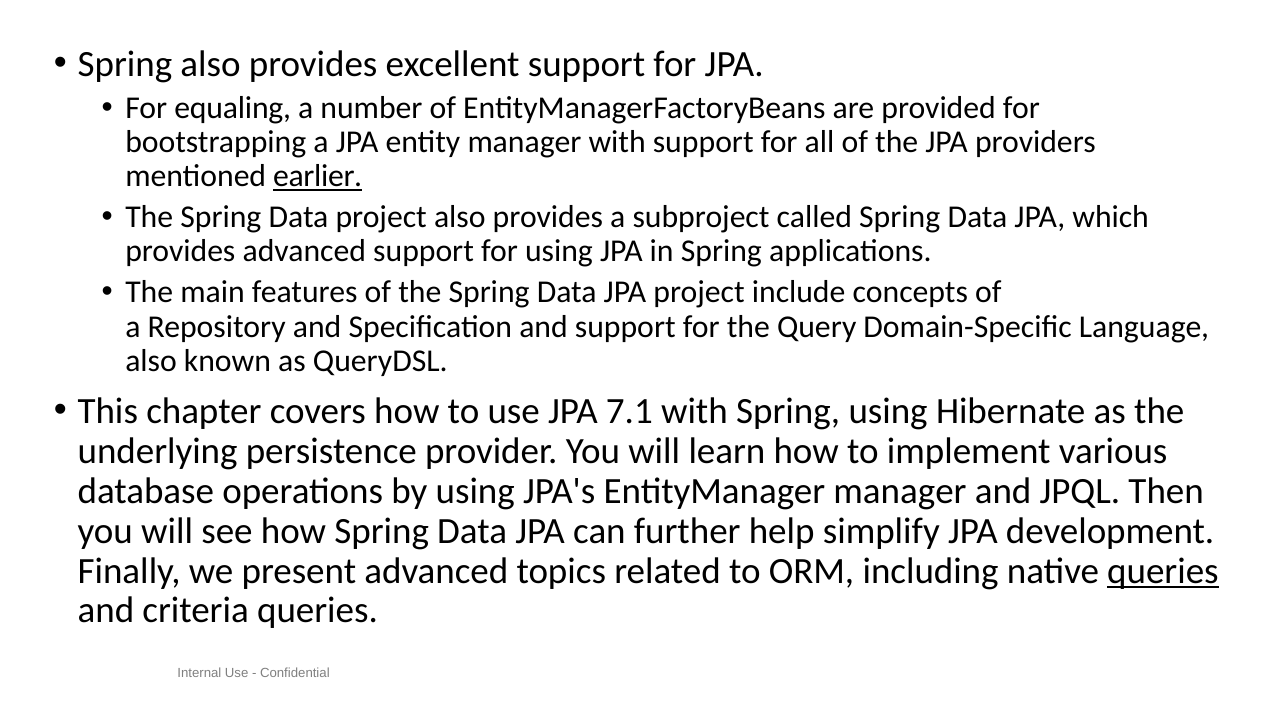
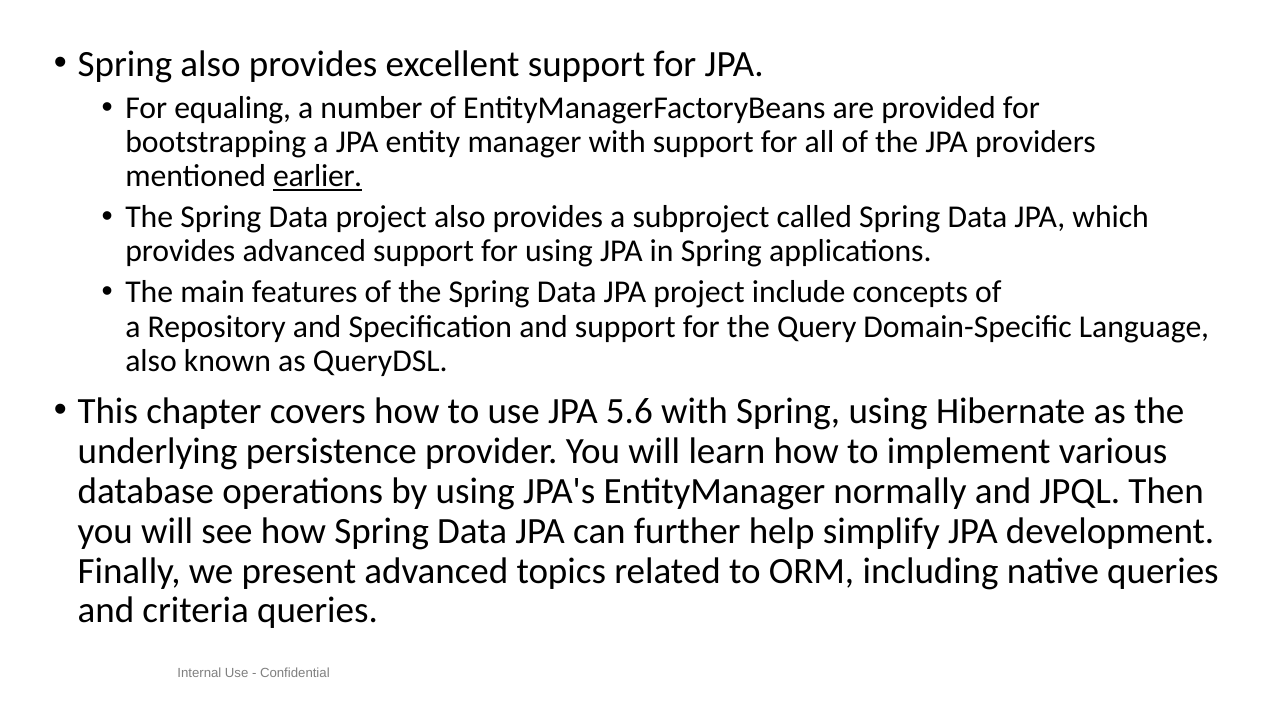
7.1: 7.1 -> 5.6 (629, 411)
EntityManager manager: manager -> normally (900, 491)
queries underline: present -> none (1163, 571)
